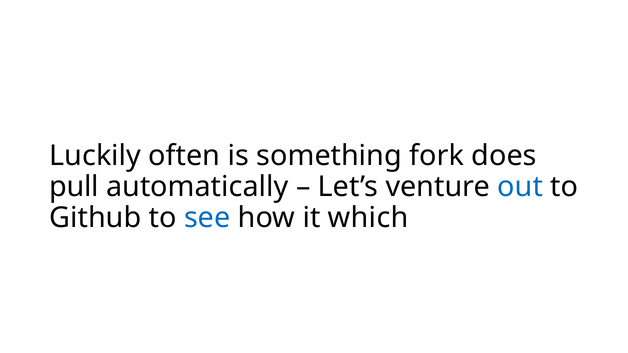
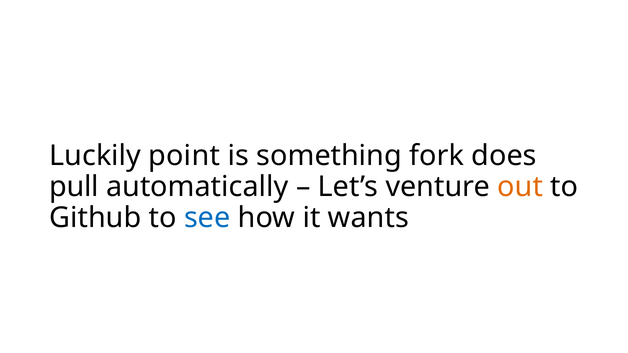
often: often -> point (184, 156)
out colour: blue -> orange (520, 187)
which: which -> wants (368, 218)
